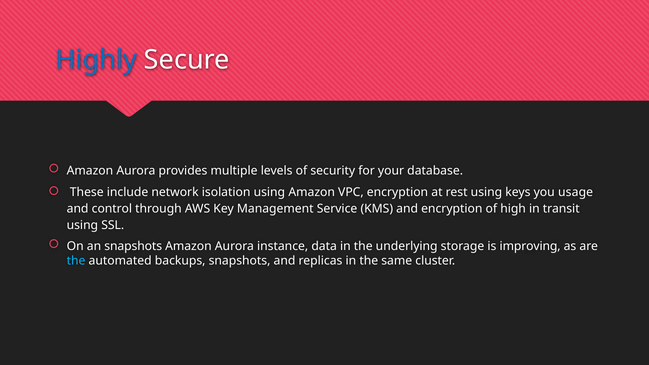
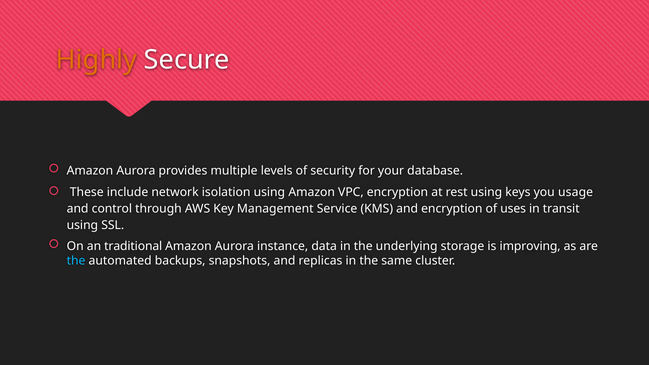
Highly colour: blue -> orange (96, 60)
high: high -> uses (513, 209)
an snapshots: snapshots -> traditional (133, 246)
